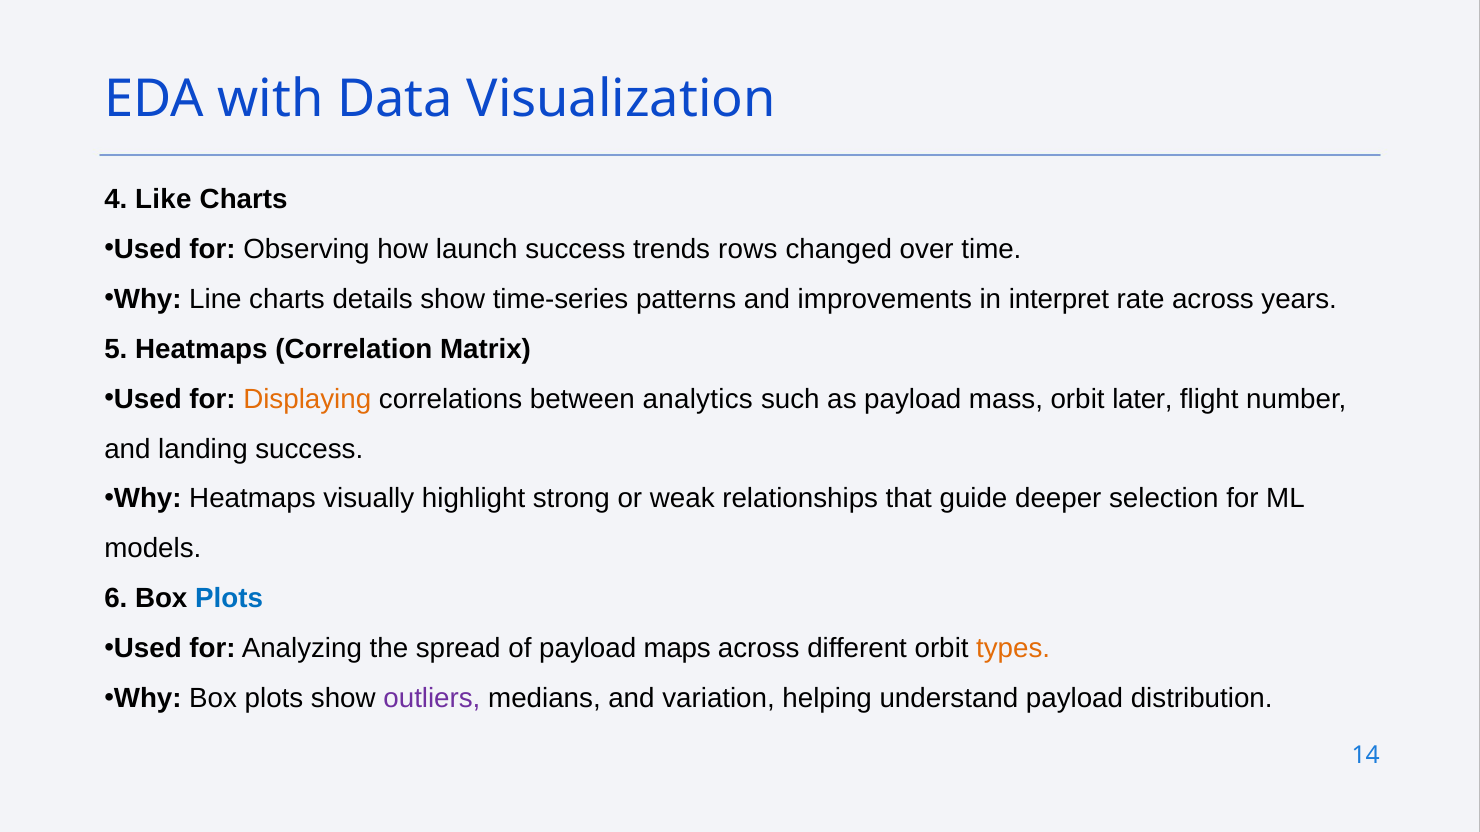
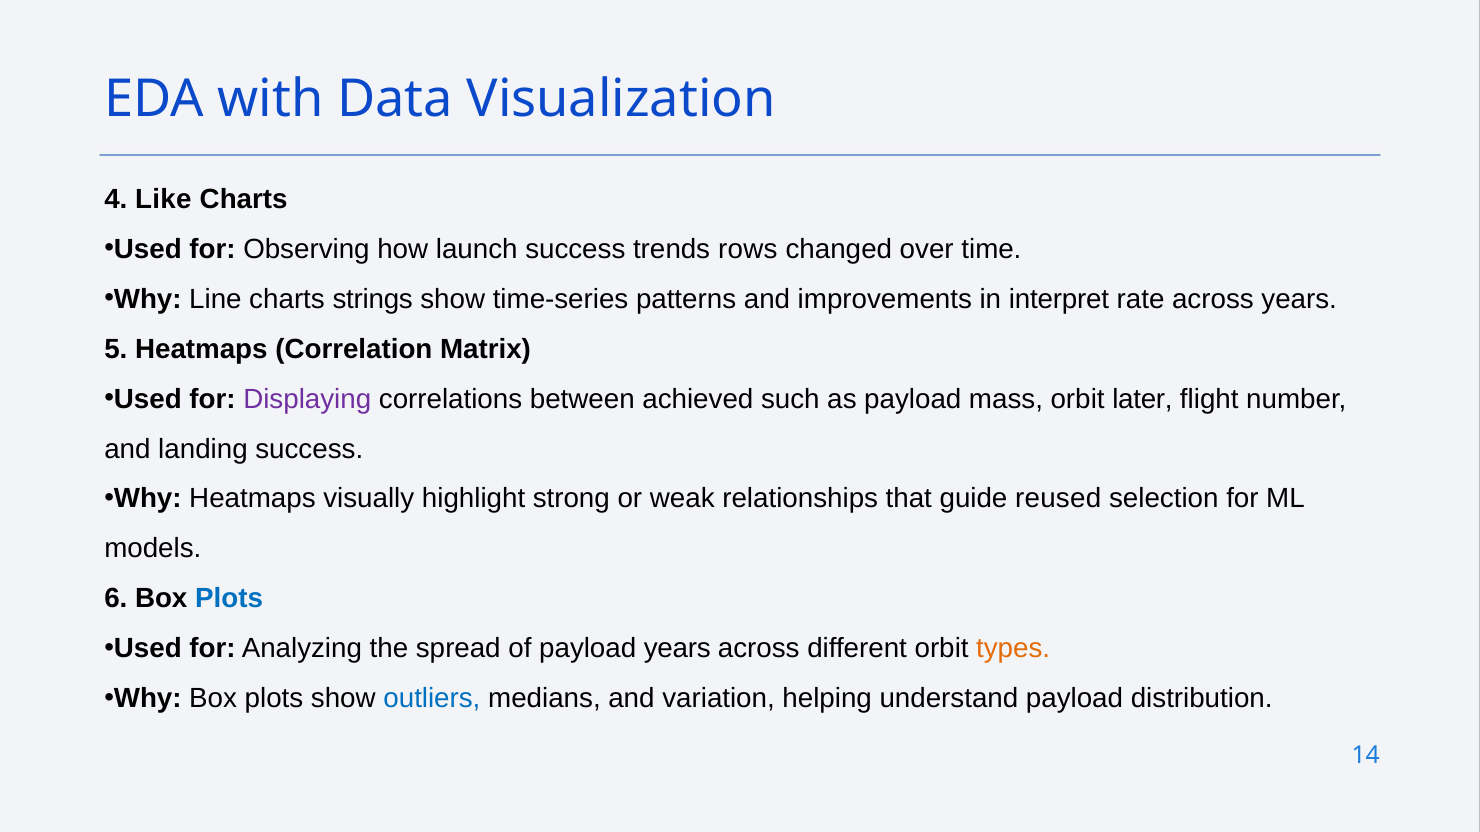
details: details -> strings (373, 299)
Displaying colour: orange -> purple (307, 399)
analytics: analytics -> achieved (698, 399)
deeper: deeper -> reused (1058, 499)
payload maps: maps -> years (677, 649)
outliers colour: purple -> blue (432, 699)
